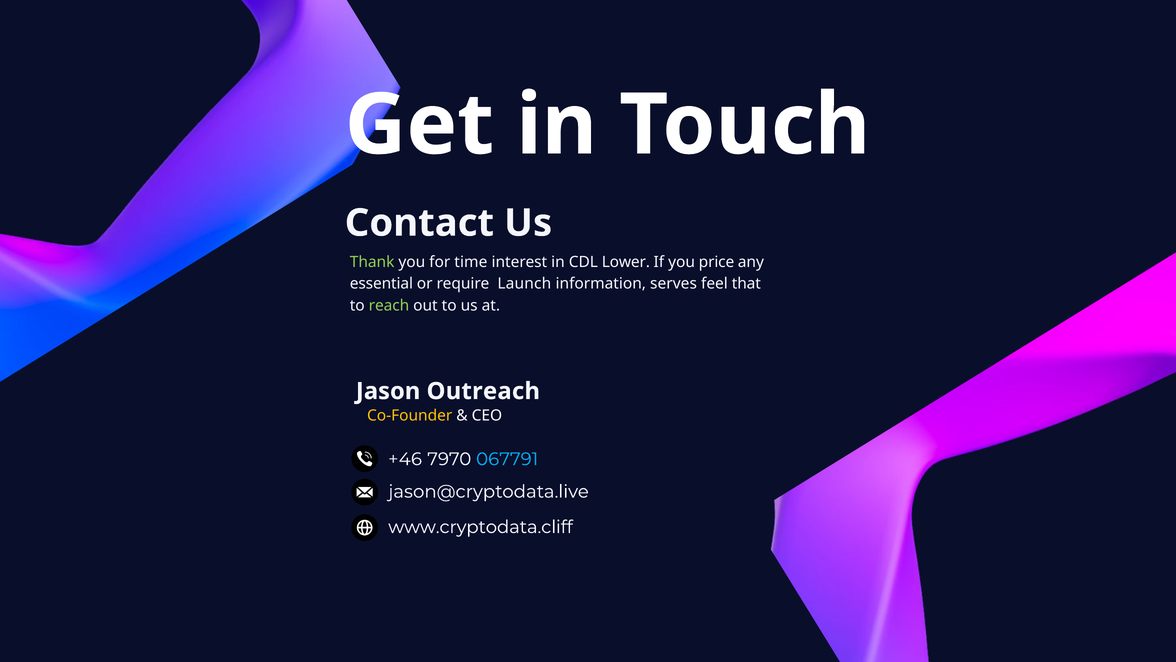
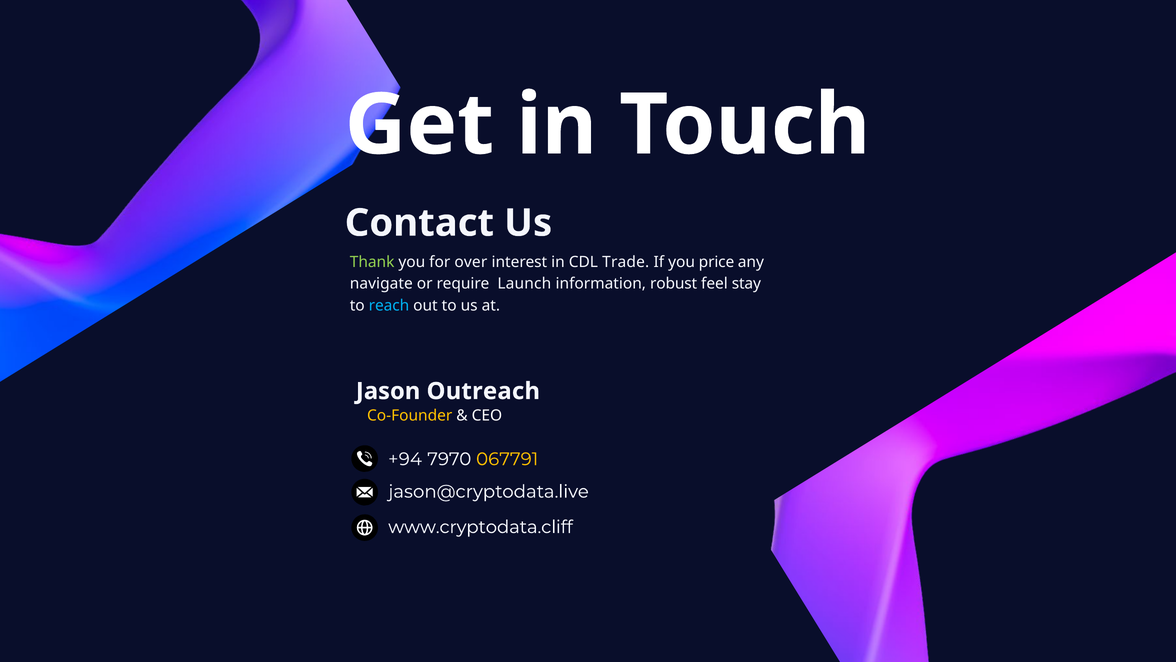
time: time -> over (471, 262)
Lower: Lower -> Trade (626, 262)
essential: essential -> navigate (381, 284)
serves: serves -> robust (674, 284)
that: that -> stay (746, 284)
reach colour: light green -> light blue (389, 305)
+46: +46 -> +94 (405, 459)
067791 colour: light blue -> yellow (507, 459)
